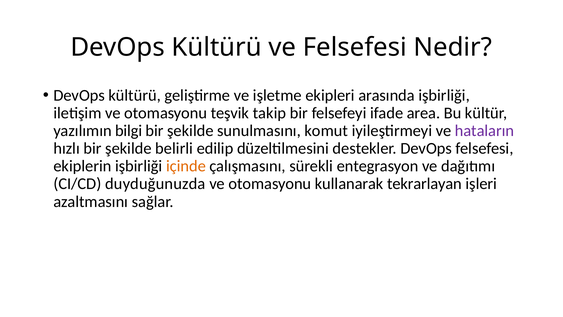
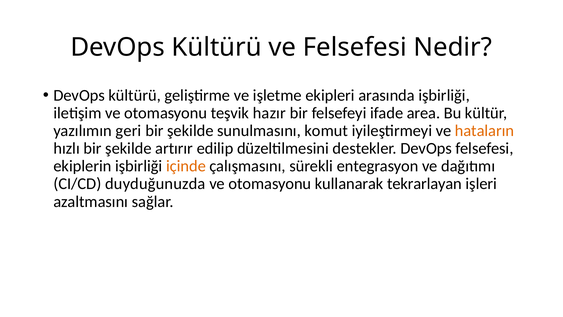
takip: takip -> hazır (269, 113)
bilgi: bilgi -> geri (128, 131)
hataların colour: purple -> orange (485, 131)
belirli: belirli -> artırır (174, 148)
